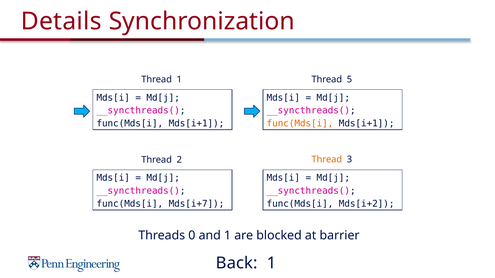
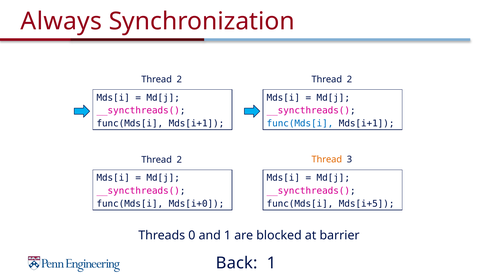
Details: Details -> Always (61, 21)
1: 1 -> 2 (179, 80)
5: 5 -> 2 (349, 80)
func(Mds[i colour: orange -> blue (300, 124)
Mds[i+7: Mds[i+7 -> Mds[i+0 (196, 204)
Mds[i+2: Mds[i+2 -> Mds[i+5 (367, 204)
